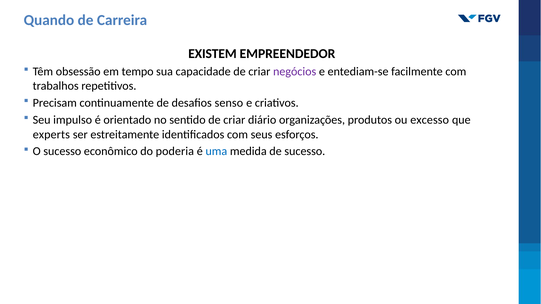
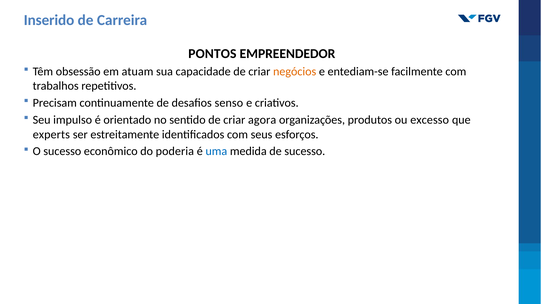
Quando: Quando -> Inserido (49, 20)
EXISTEM: EXISTEM -> PONTOS (212, 54)
tempo: tempo -> atuam (137, 72)
negócios colour: purple -> orange (295, 72)
diário: diário -> agora (262, 120)
